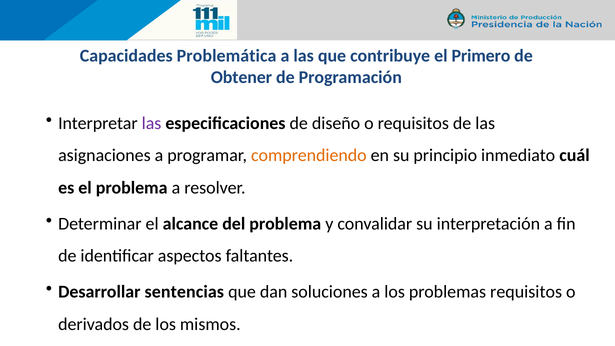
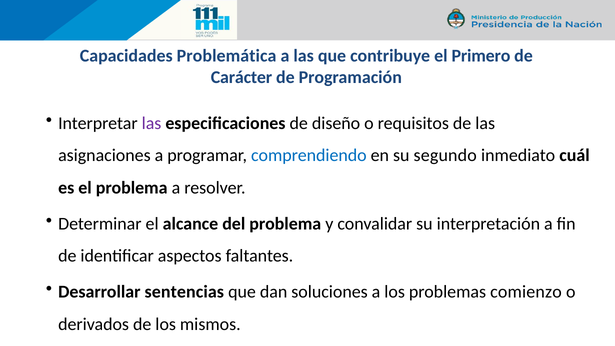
Obtener: Obtener -> Carácter (241, 77)
comprendiendo colour: orange -> blue (309, 155)
principio: principio -> segundo (445, 155)
problemas requisitos: requisitos -> comienzo (526, 292)
